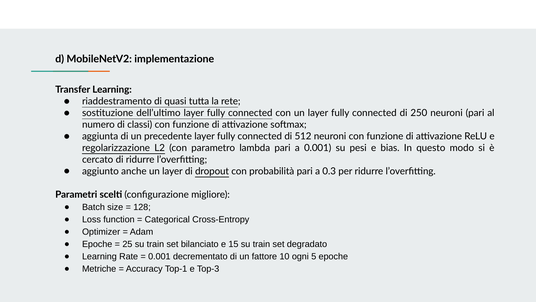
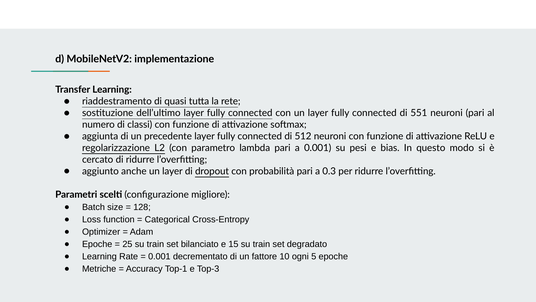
250: 250 -> 551 (419, 113)
